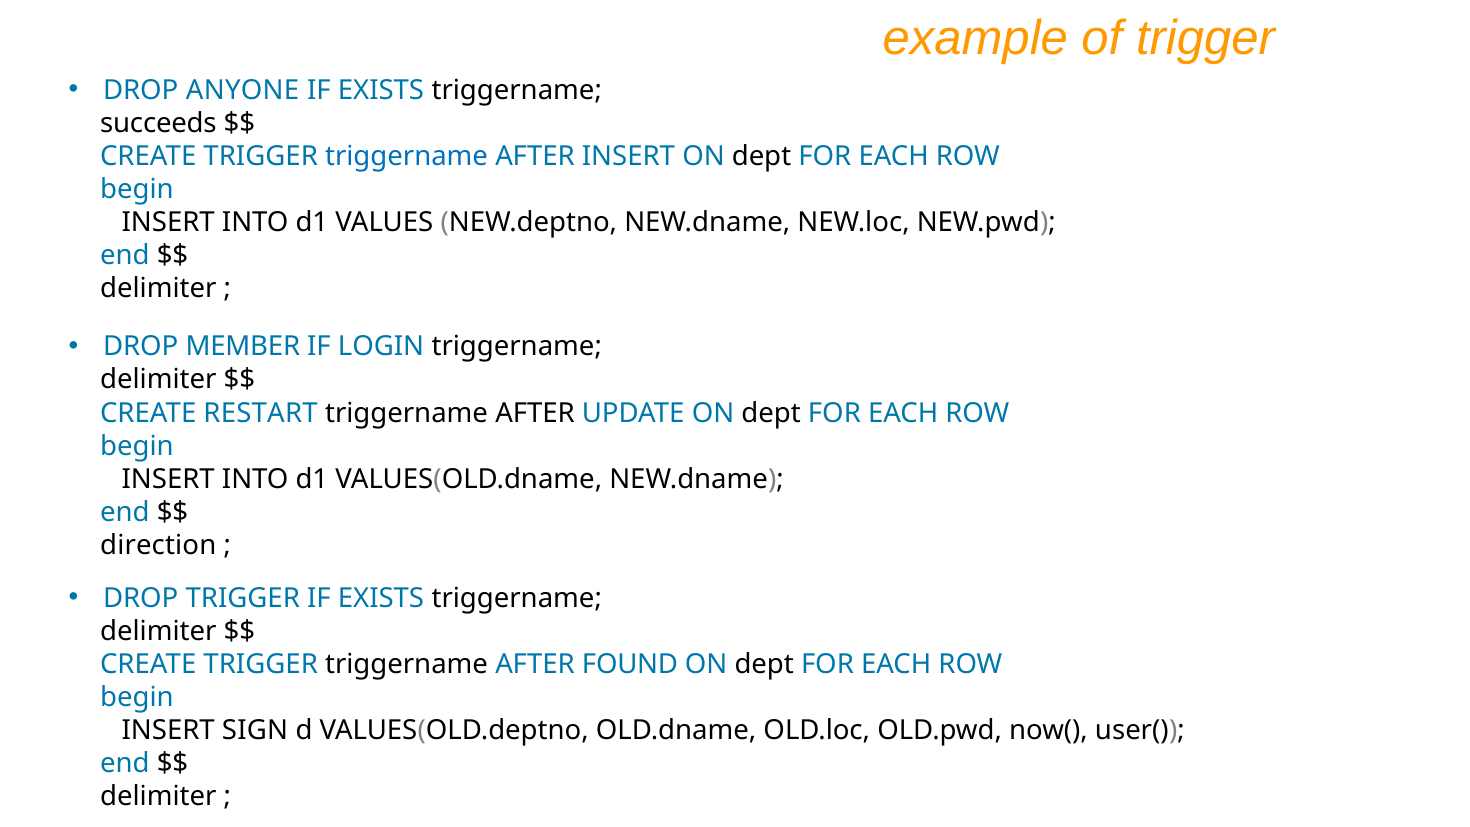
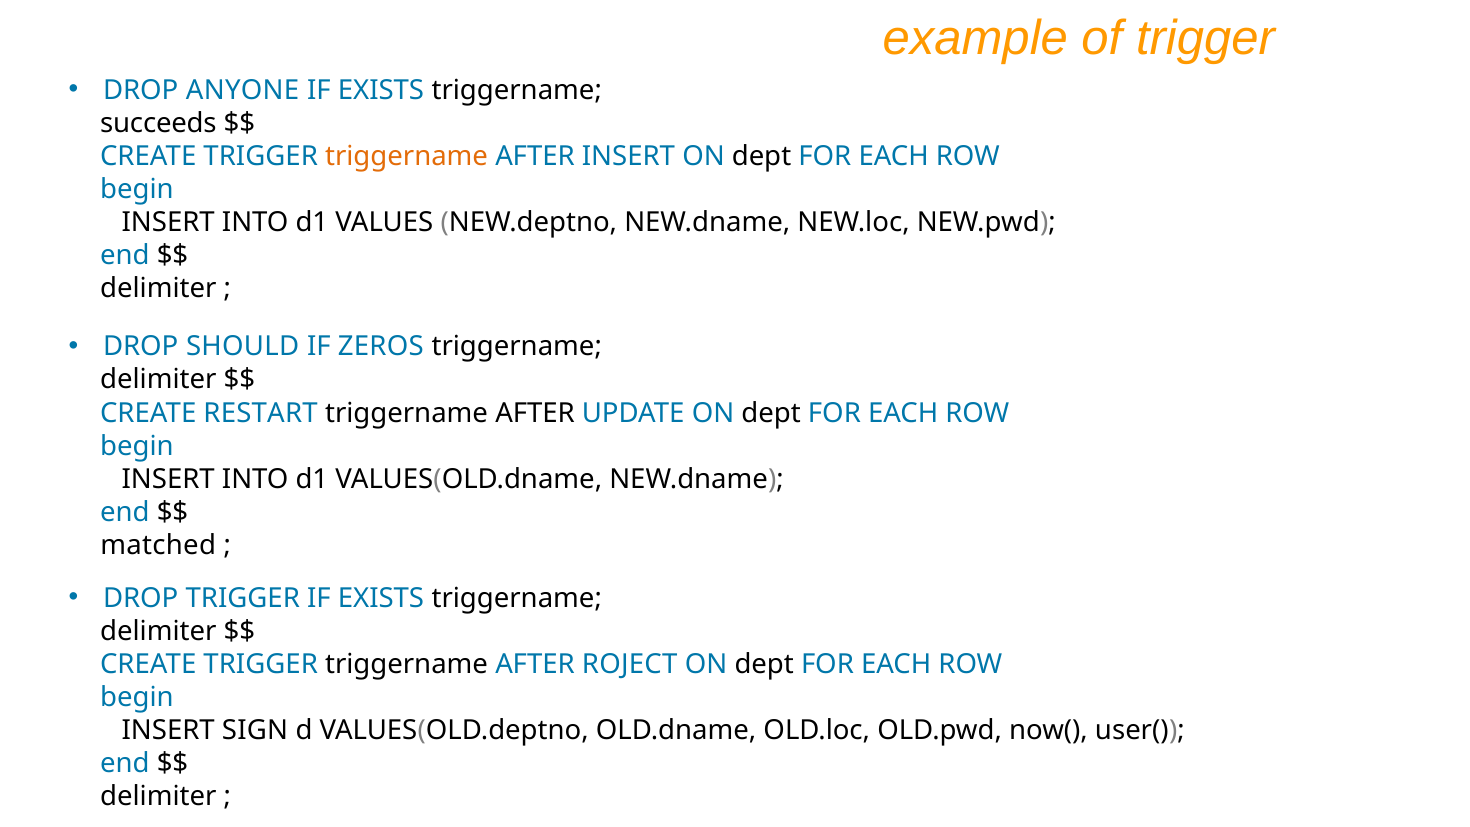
triggername colour: blue -> orange (407, 156)
MEMBER: MEMBER -> SHOULD (243, 347)
LOGIN: LOGIN -> ZEROS (381, 347)
direction: direction -> matched (158, 545)
FOUND: FOUND -> ROJECT (630, 664)
